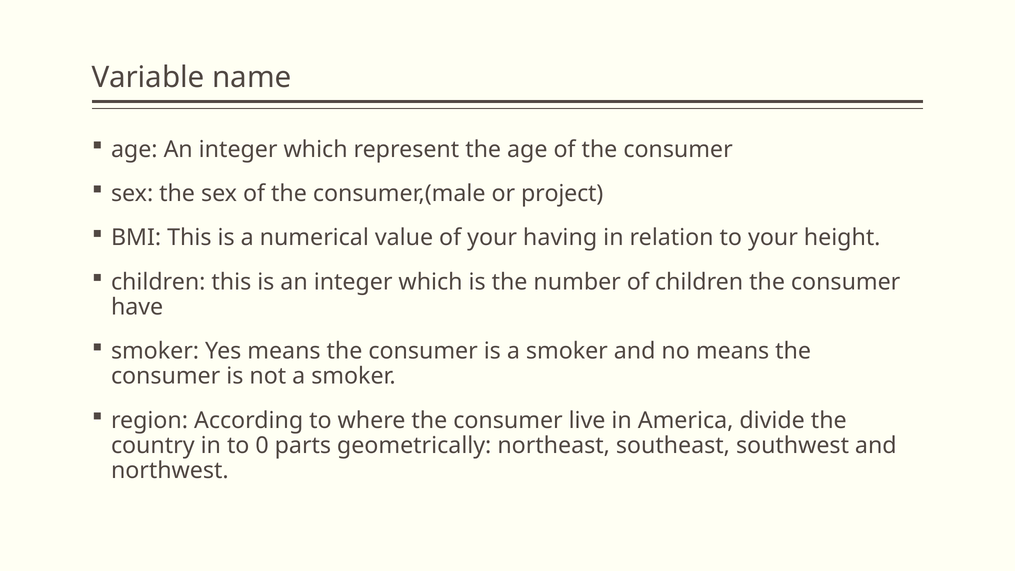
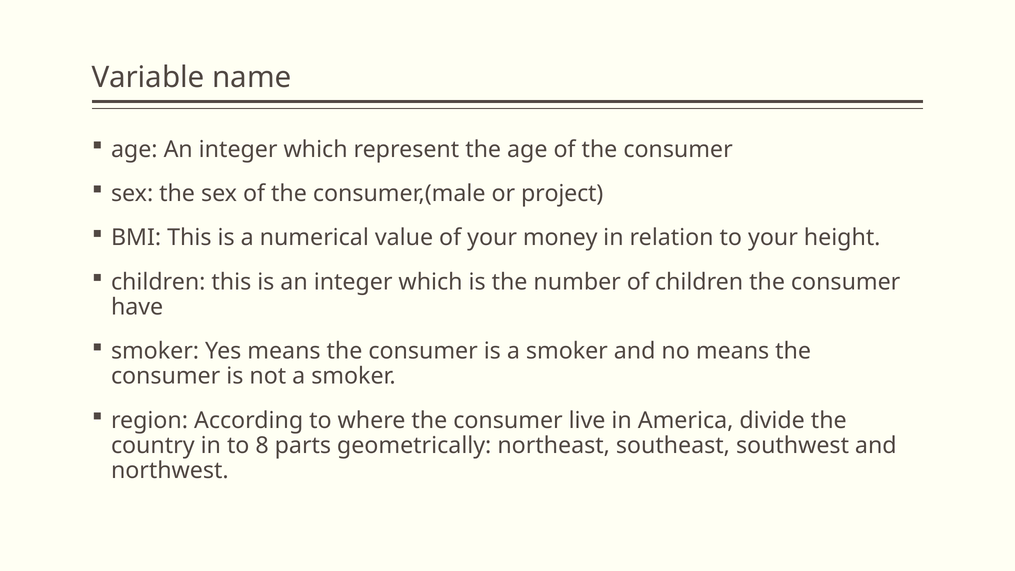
having: having -> money (560, 238)
0: 0 -> 8 (262, 446)
